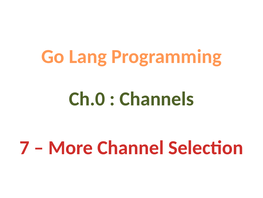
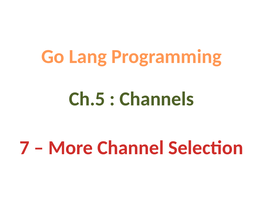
Ch.0: Ch.0 -> Ch.5 (87, 99)
